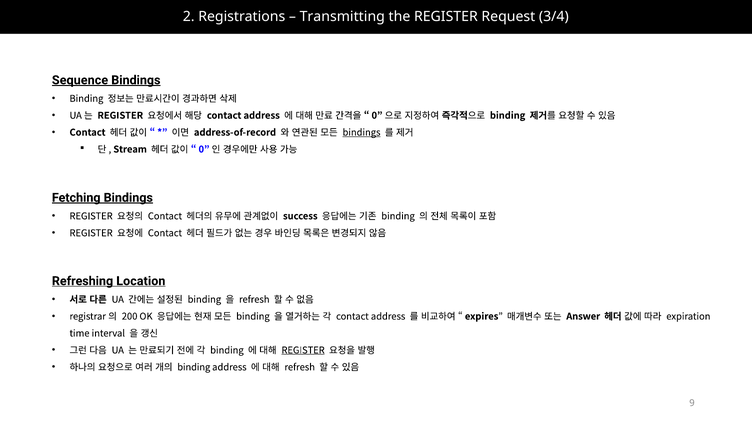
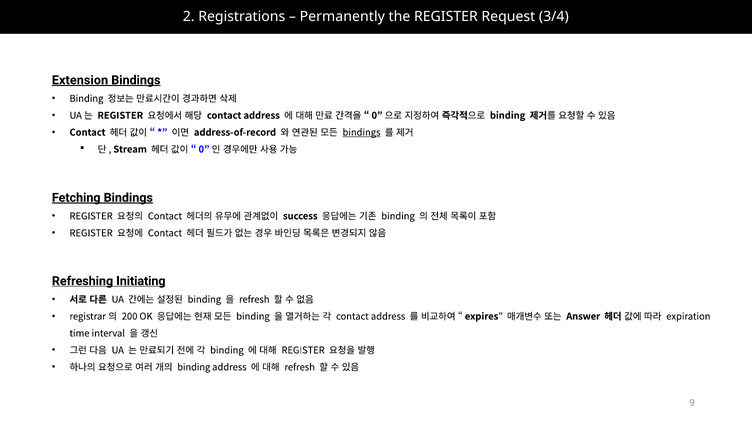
Transmitting: Transmitting -> Permanently (342, 17)
Sequence: Sequence -> Extension (80, 80)
Location: Location -> Initiating (141, 281)
REGISTER underline: present -> none (303, 350)
